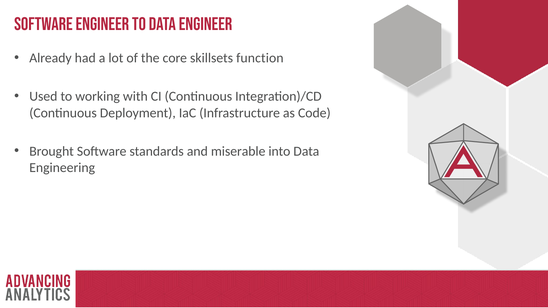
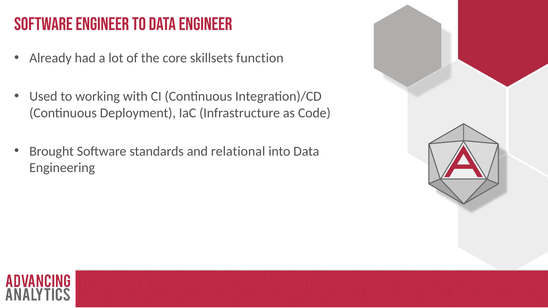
miserable: miserable -> relational (238, 151)
